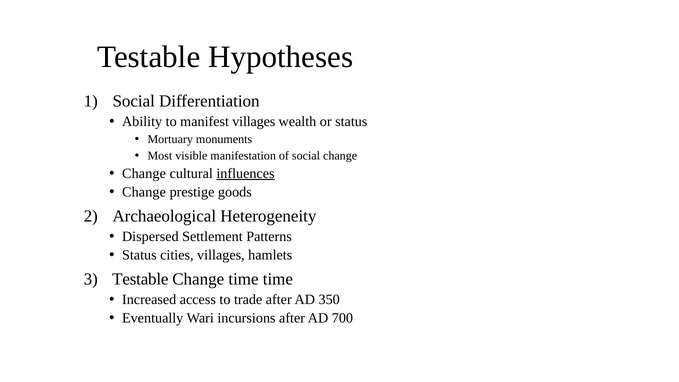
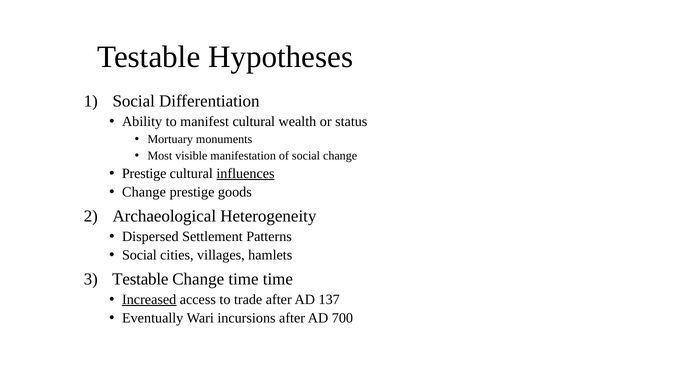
manifest villages: villages -> cultural (254, 121)
Change: Change -> Prestige (144, 173)
Status: Status -> Social (139, 255)
Increased underline: none -> present (149, 299)
350: 350 -> 137 (329, 299)
